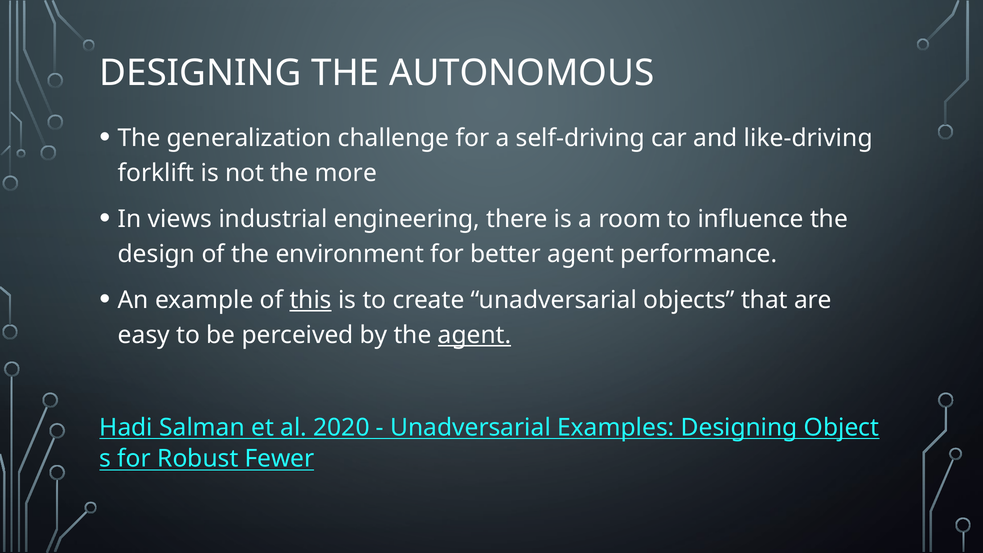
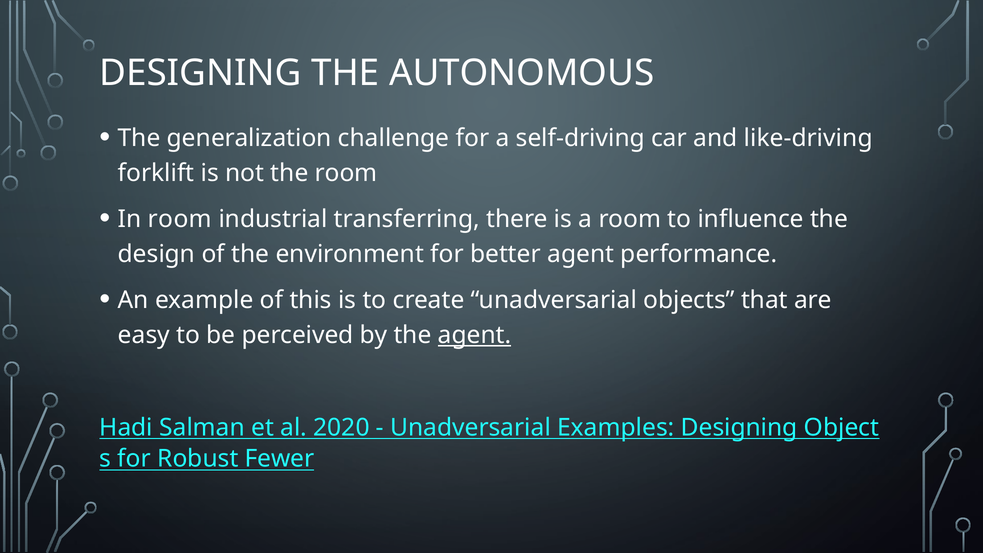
the more: more -> room (346, 173)
In views: views -> room (180, 219)
engineering: engineering -> transferring (407, 219)
this underline: present -> none (311, 300)
